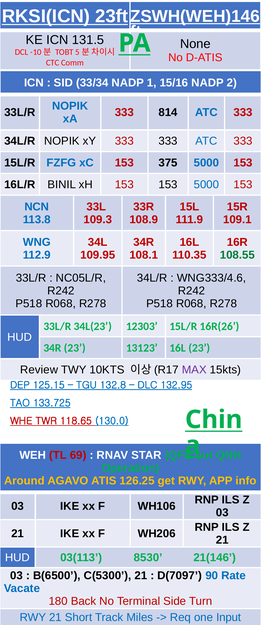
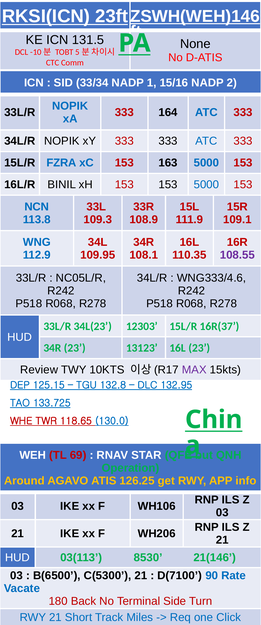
814: 814 -> 164 (168, 112)
FZFG: FZFG -> FZRA (61, 163)
375: 375 -> 163 (168, 163)
108.55 colour: green -> purple (237, 255)
16R(26: 16R(26 -> 16R(37 (219, 326)
D(7097: D(7097 -> D(7100 (180, 575)
Input: Input -> Click (229, 617)
